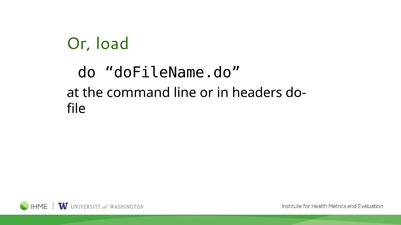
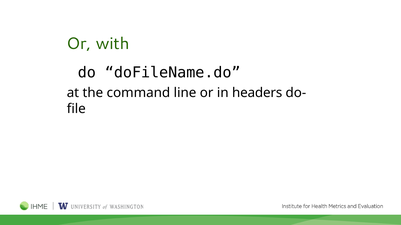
load: load -> with (113, 44)
